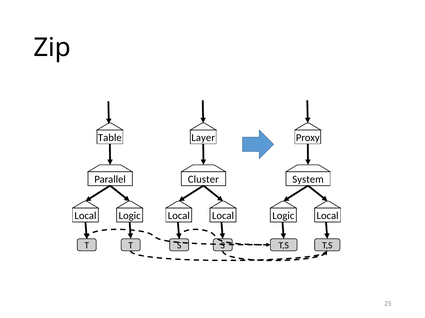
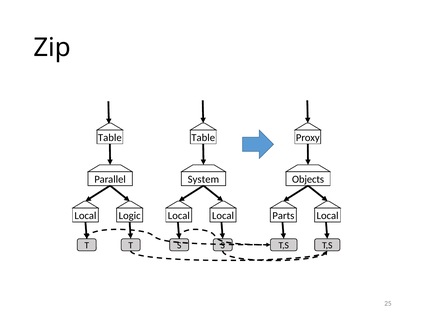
Layer: Layer -> Table (203, 138)
Cluster: Cluster -> System (203, 180)
System: System -> Objects (308, 180)
Logic: Logic -> Parts (283, 216)
